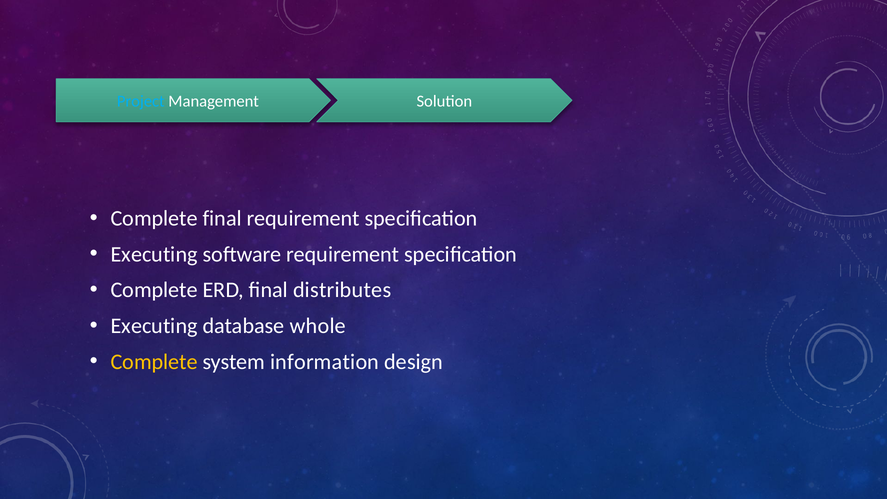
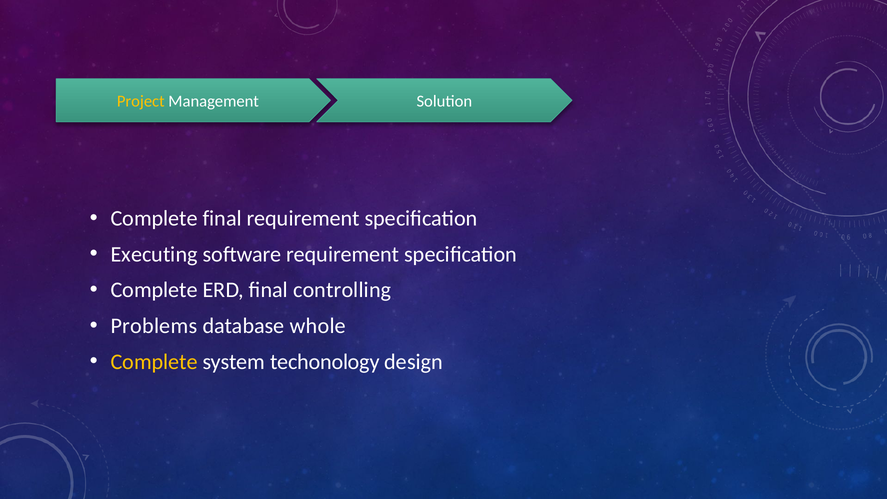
Project colour: light blue -> yellow (141, 101)
distributes: distributes -> controlling (342, 290)
Executing: Executing -> Problems (154, 326)
information: information -> techonology (325, 362)
